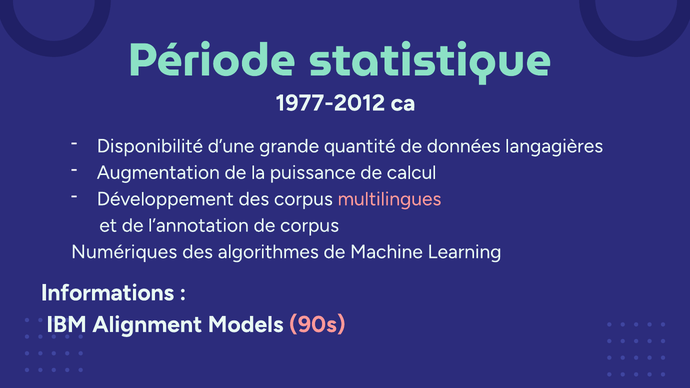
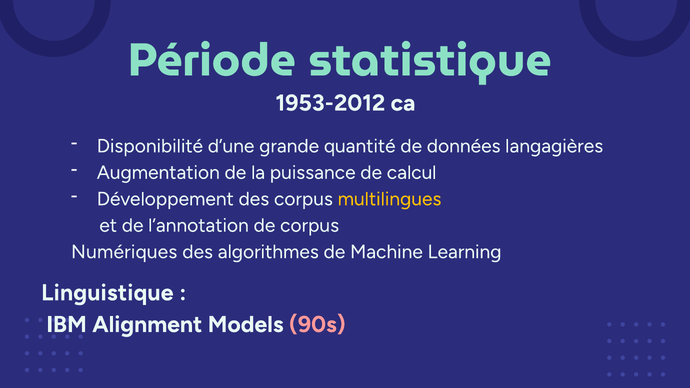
1977-2012: 1977-2012 -> 1953-2012 (330, 103)
multilingues colour: pink -> yellow (390, 199)
Informations: Informations -> Linguistique (107, 293)
